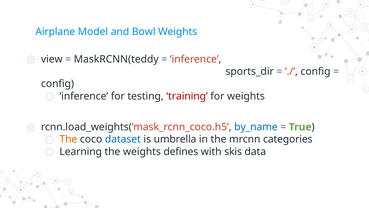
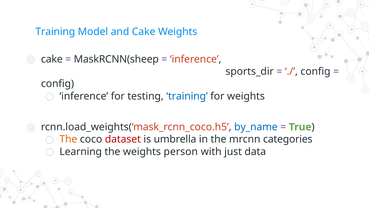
Airplane: Airplane -> Training (55, 32)
and Bowl: Bowl -> Cake (144, 32)
view: view -> cake (52, 59)
MaskRCNN(teddy: MaskRCNN(teddy -> MaskRCNN(sheep (116, 59)
training colour: red -> blue (187, 96)
dataset colour: blue -> red (123, 139)
defines: defines -> person (181, 151)
skis: skis -> just (233, 151)
